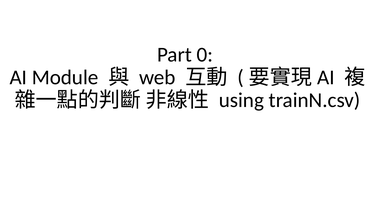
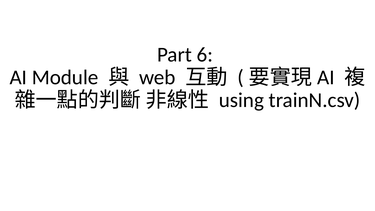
0: 0 -> 6 (205, 55)
